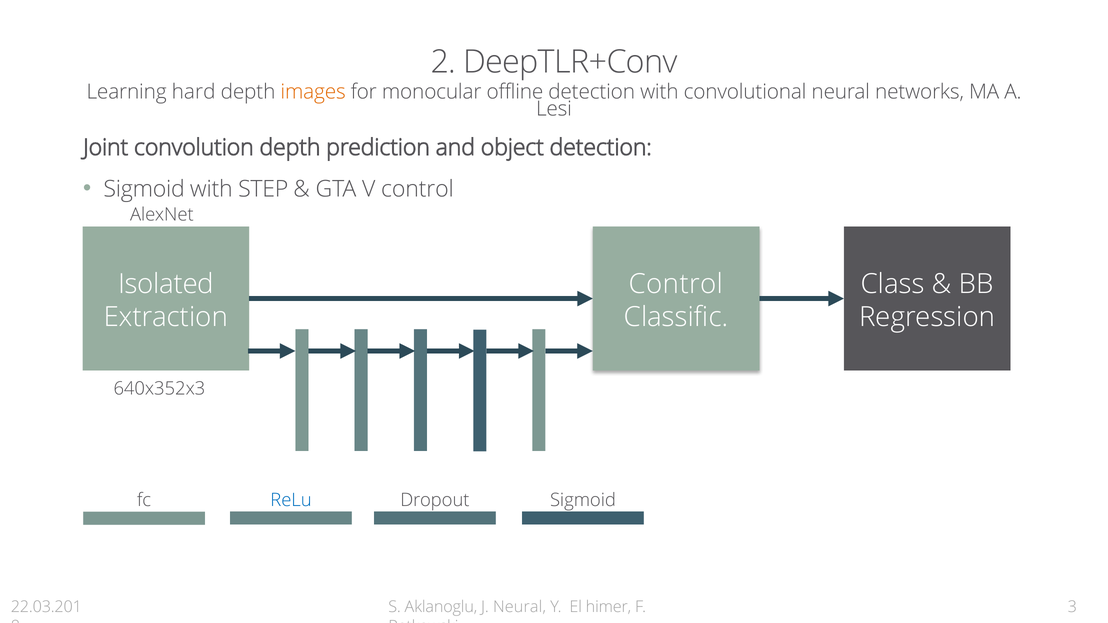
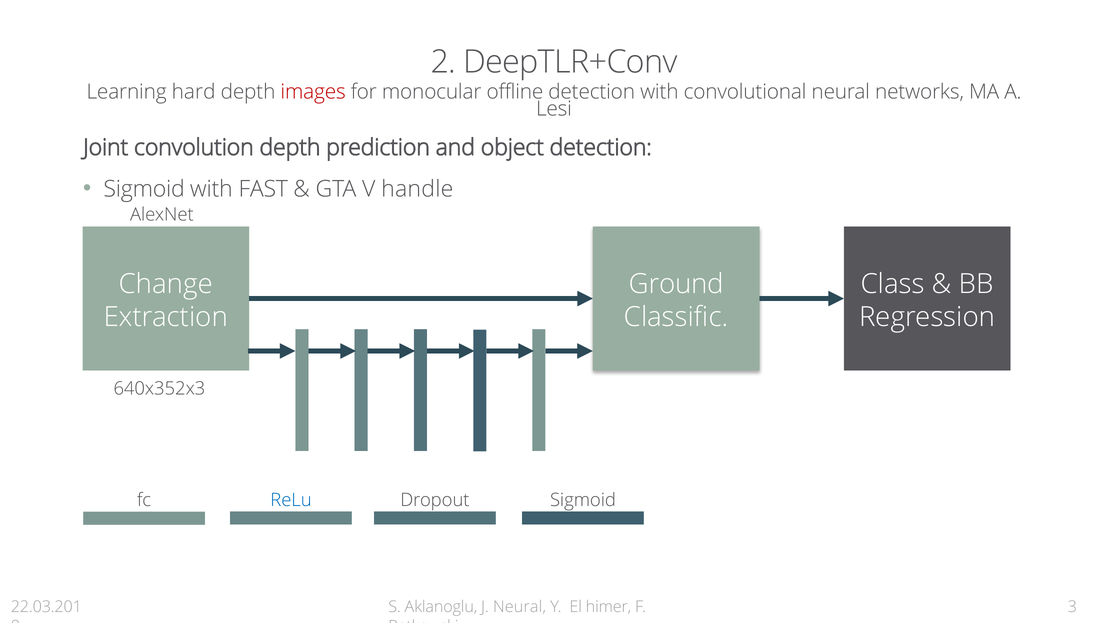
images colour: orange -> red (313, 92)
STEP: STEP -> FAST (263, 189)
V control: control -> handle (417, 189)
Isolated: Isolated -> Change (166, 284)
Control: Control -> Ground (676, 284)
